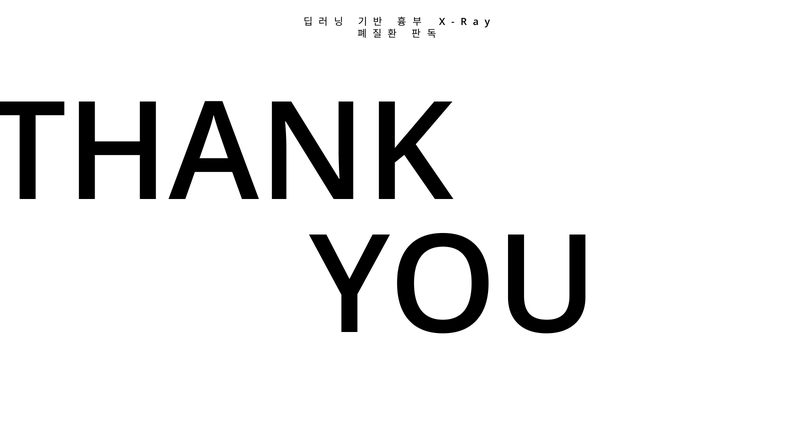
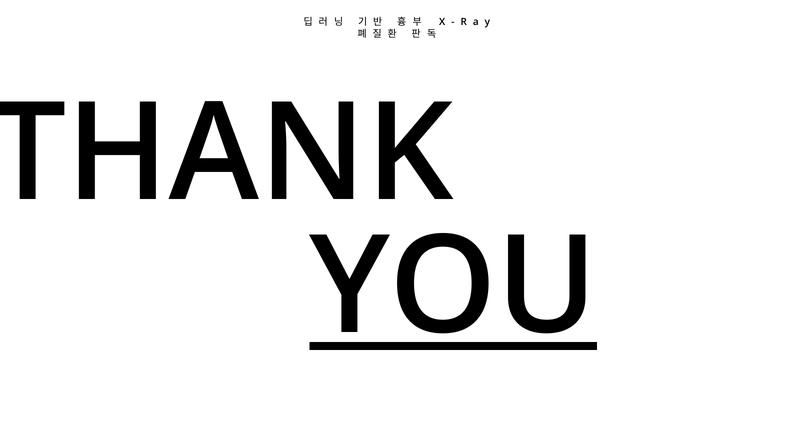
YOU underline: none -> present (454, 288)
